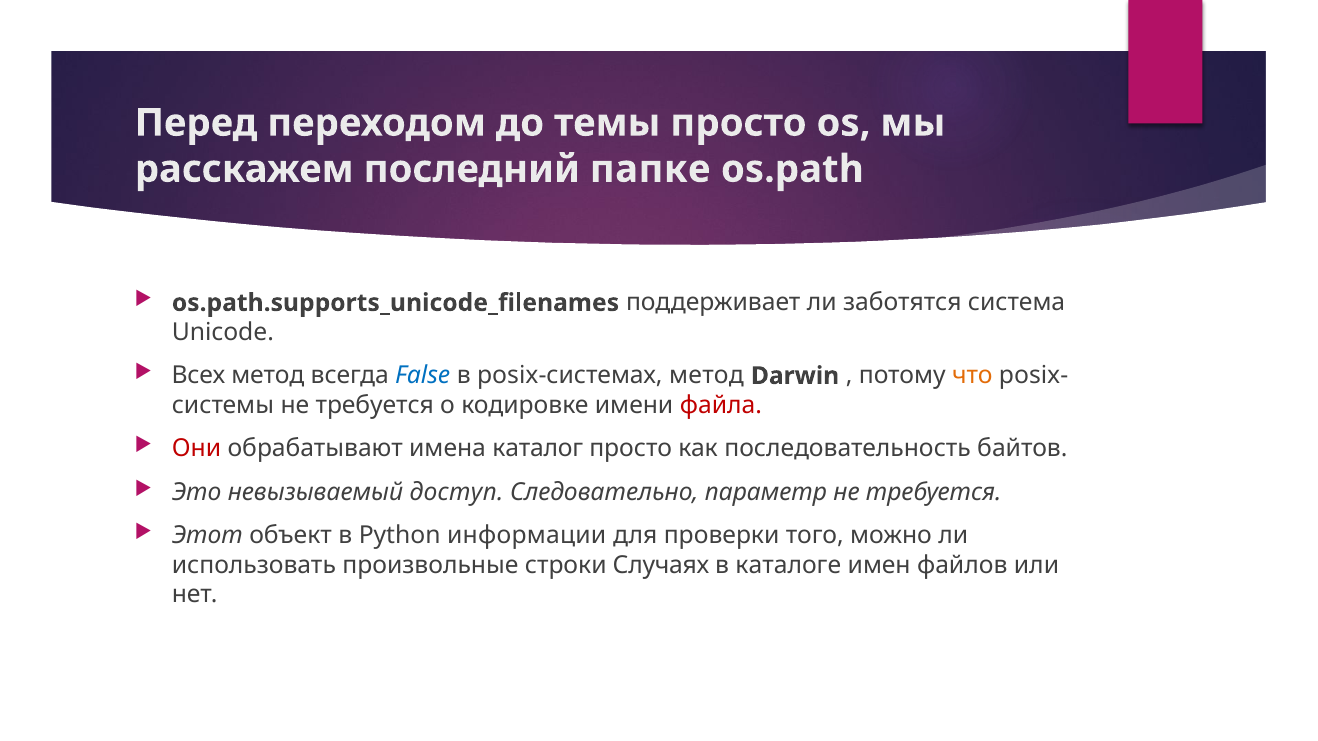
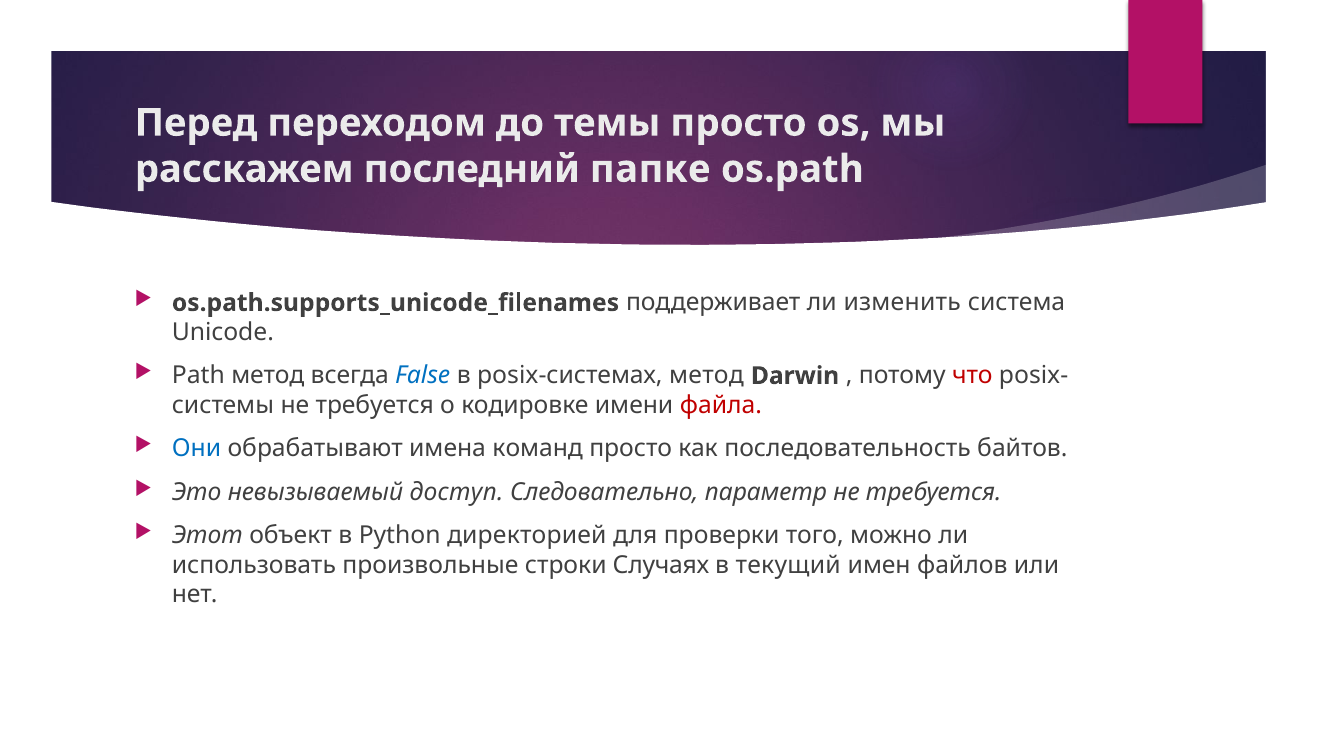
заботятся: заботятся -> изменить (902, 303)
Всех: Всех -> Path (198, 376)
что colour: orange -> red (972, 376)
Они colour: red -> blue (196, 449)
каталог: каталог -> команд (538, 449)
информации: информации -> директорией (527, 536)
каталоге: каталоге -> текущий (788, 565)
